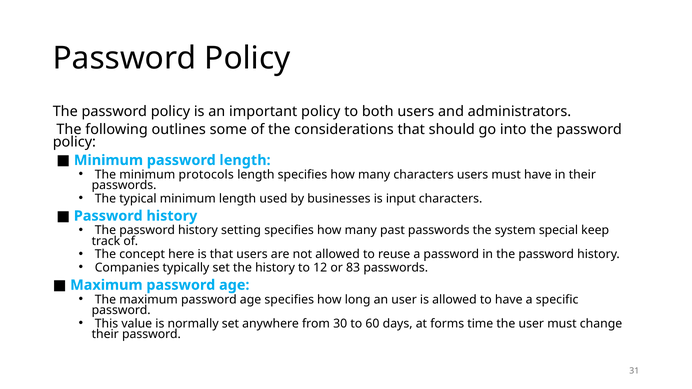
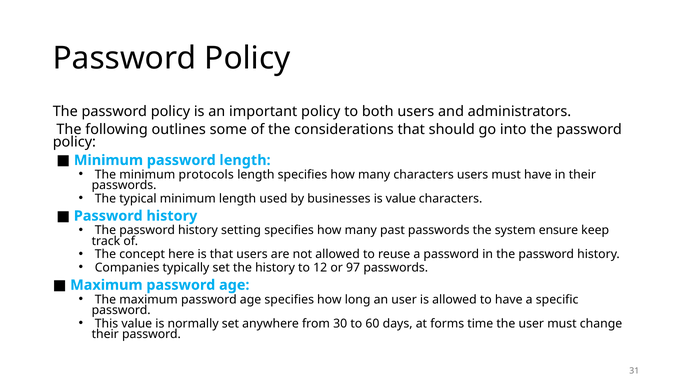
is input: input -> value (401, 199)
special: special -> ensure (559, 231)
83: 83 -> 97 (353, 268)
